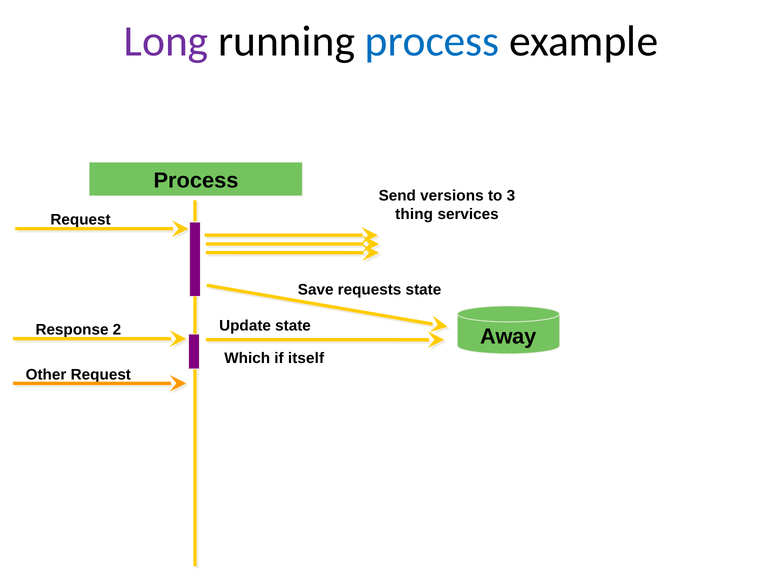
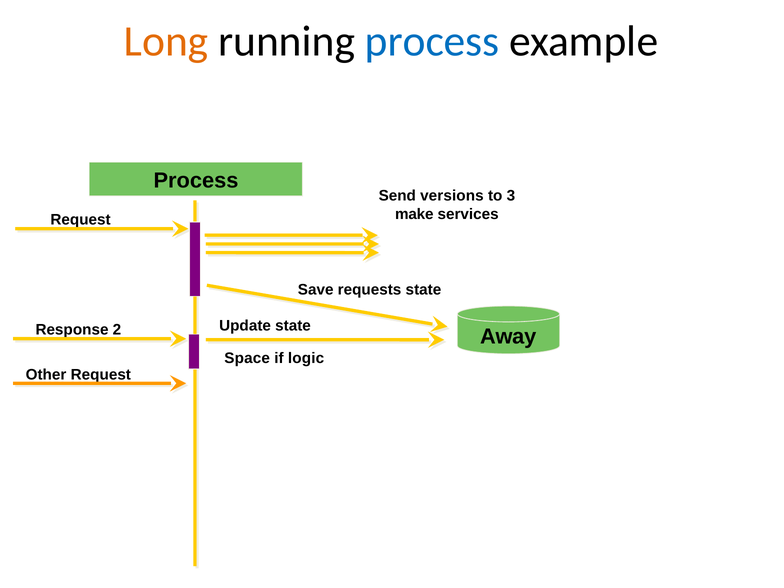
Long colour: purple -> orange (166, 41)
thing: thing -> make (414, 214)
Which: Which -> Space (247, 358)
itself: itself -> logic (306, 358)
